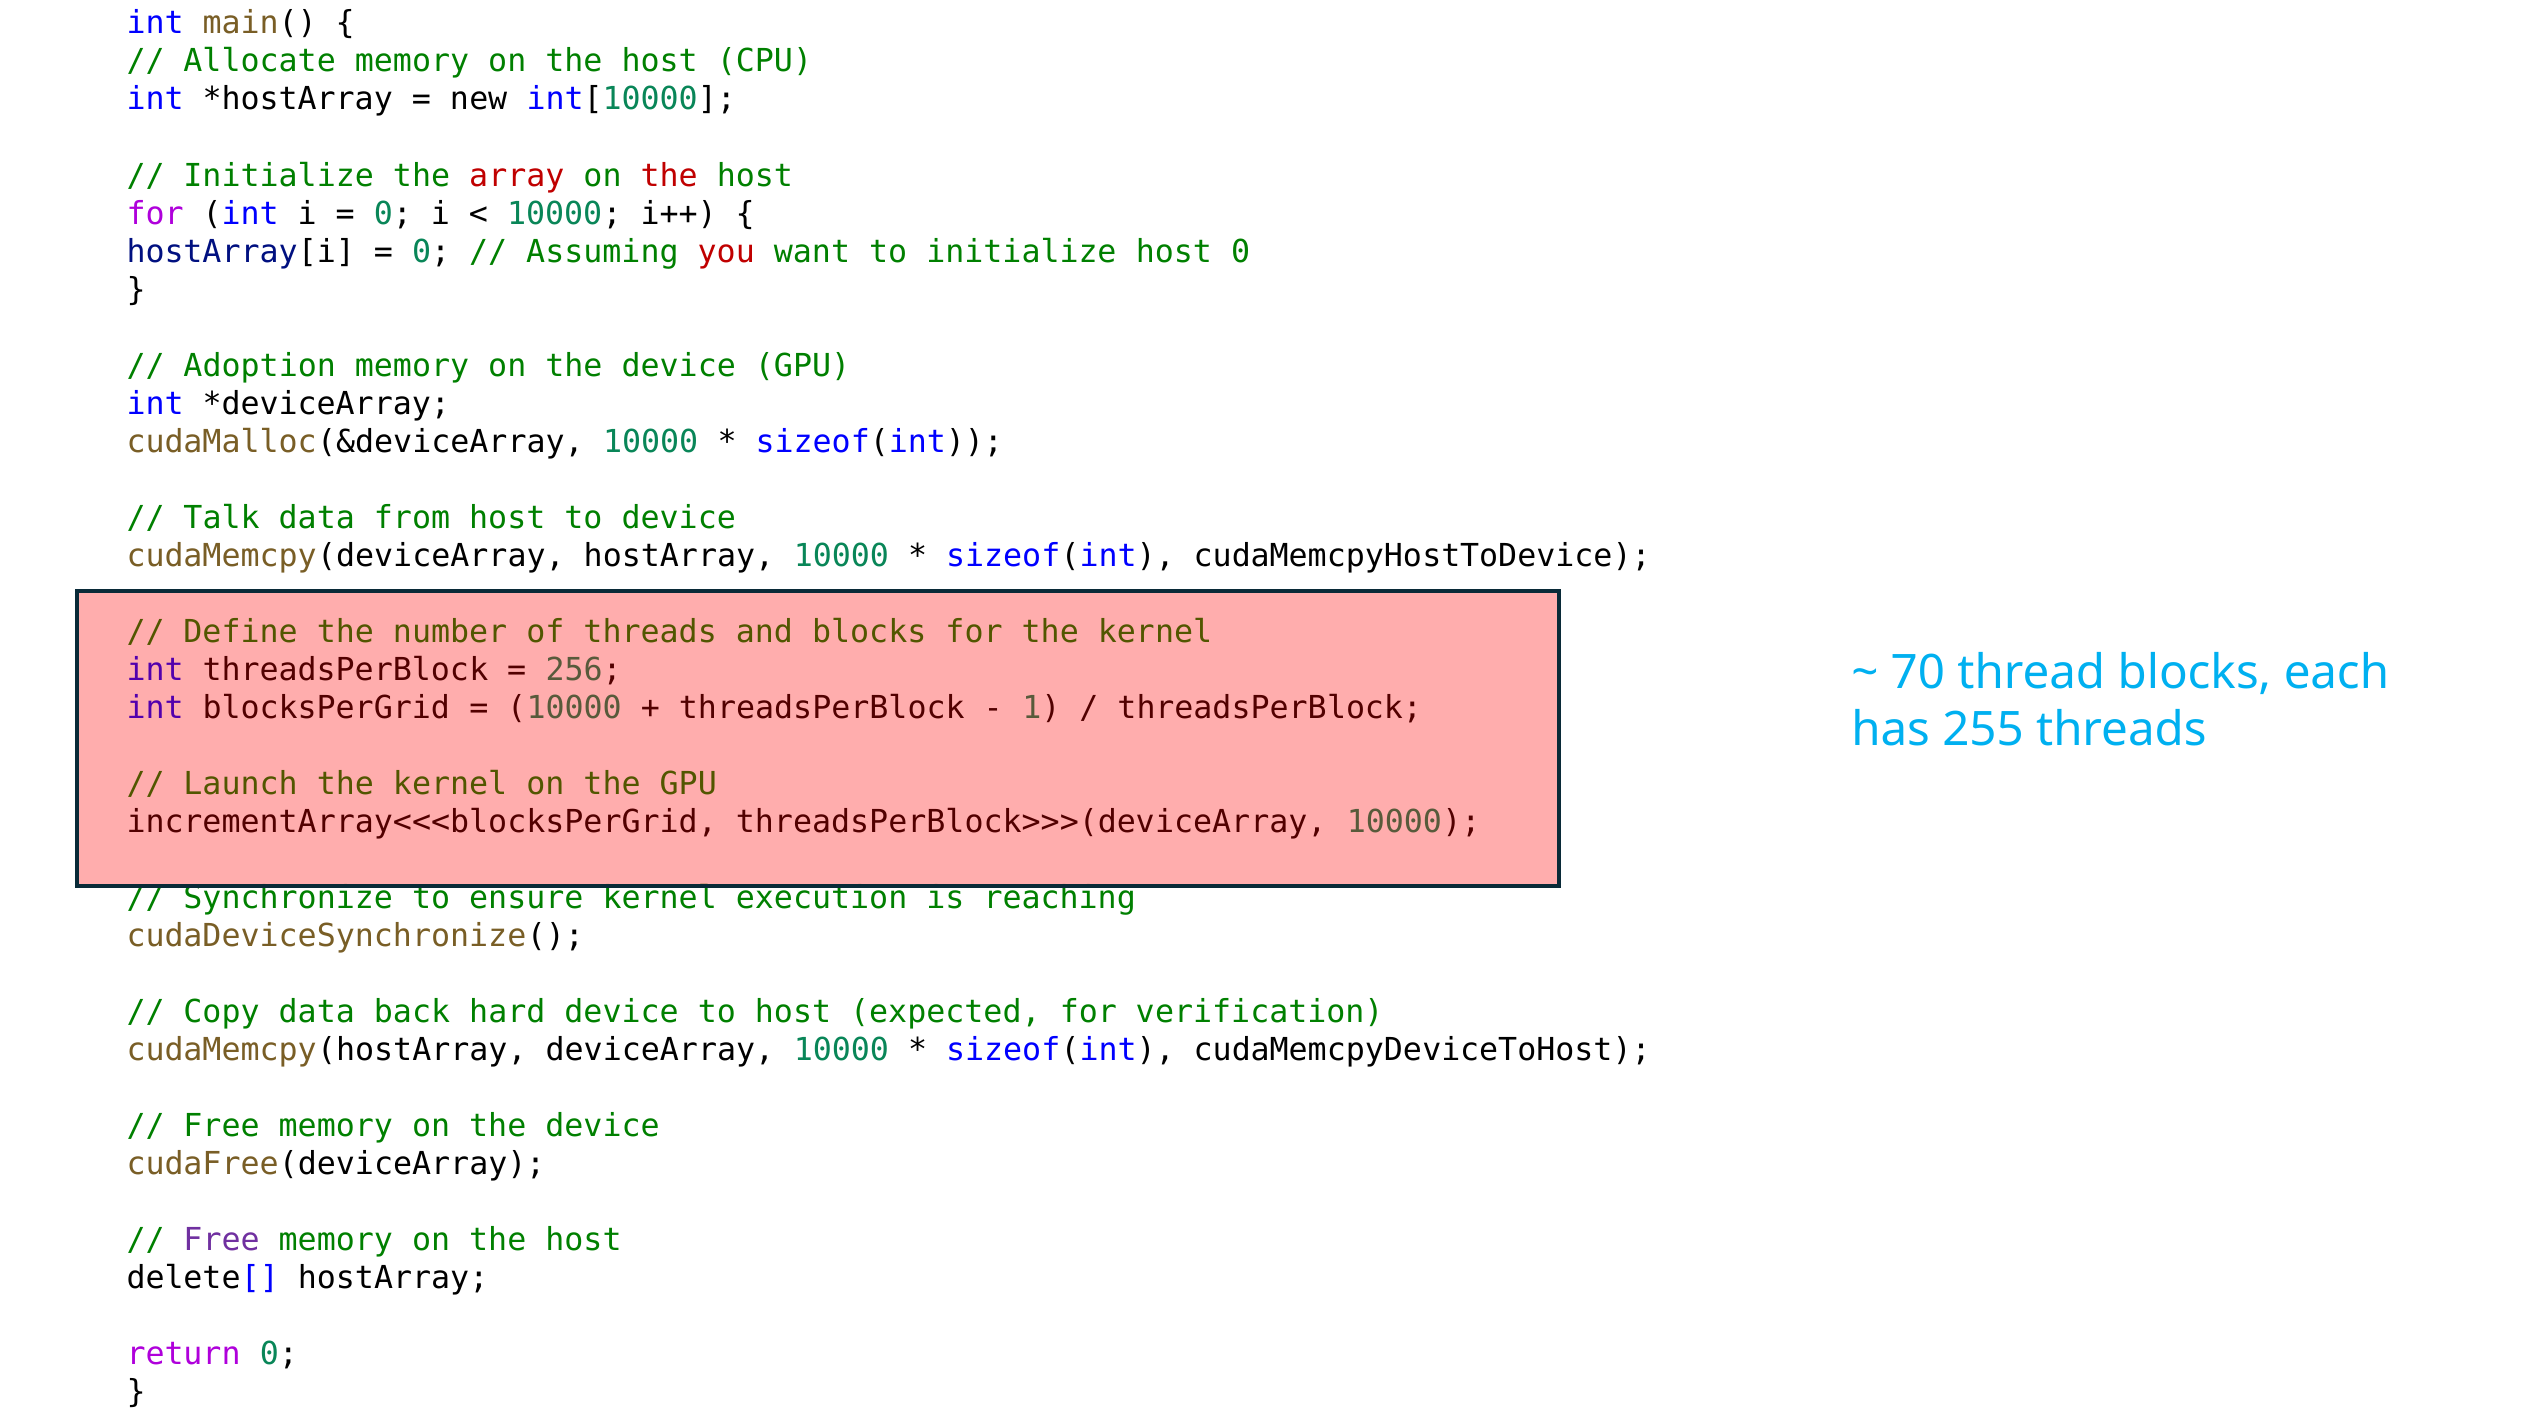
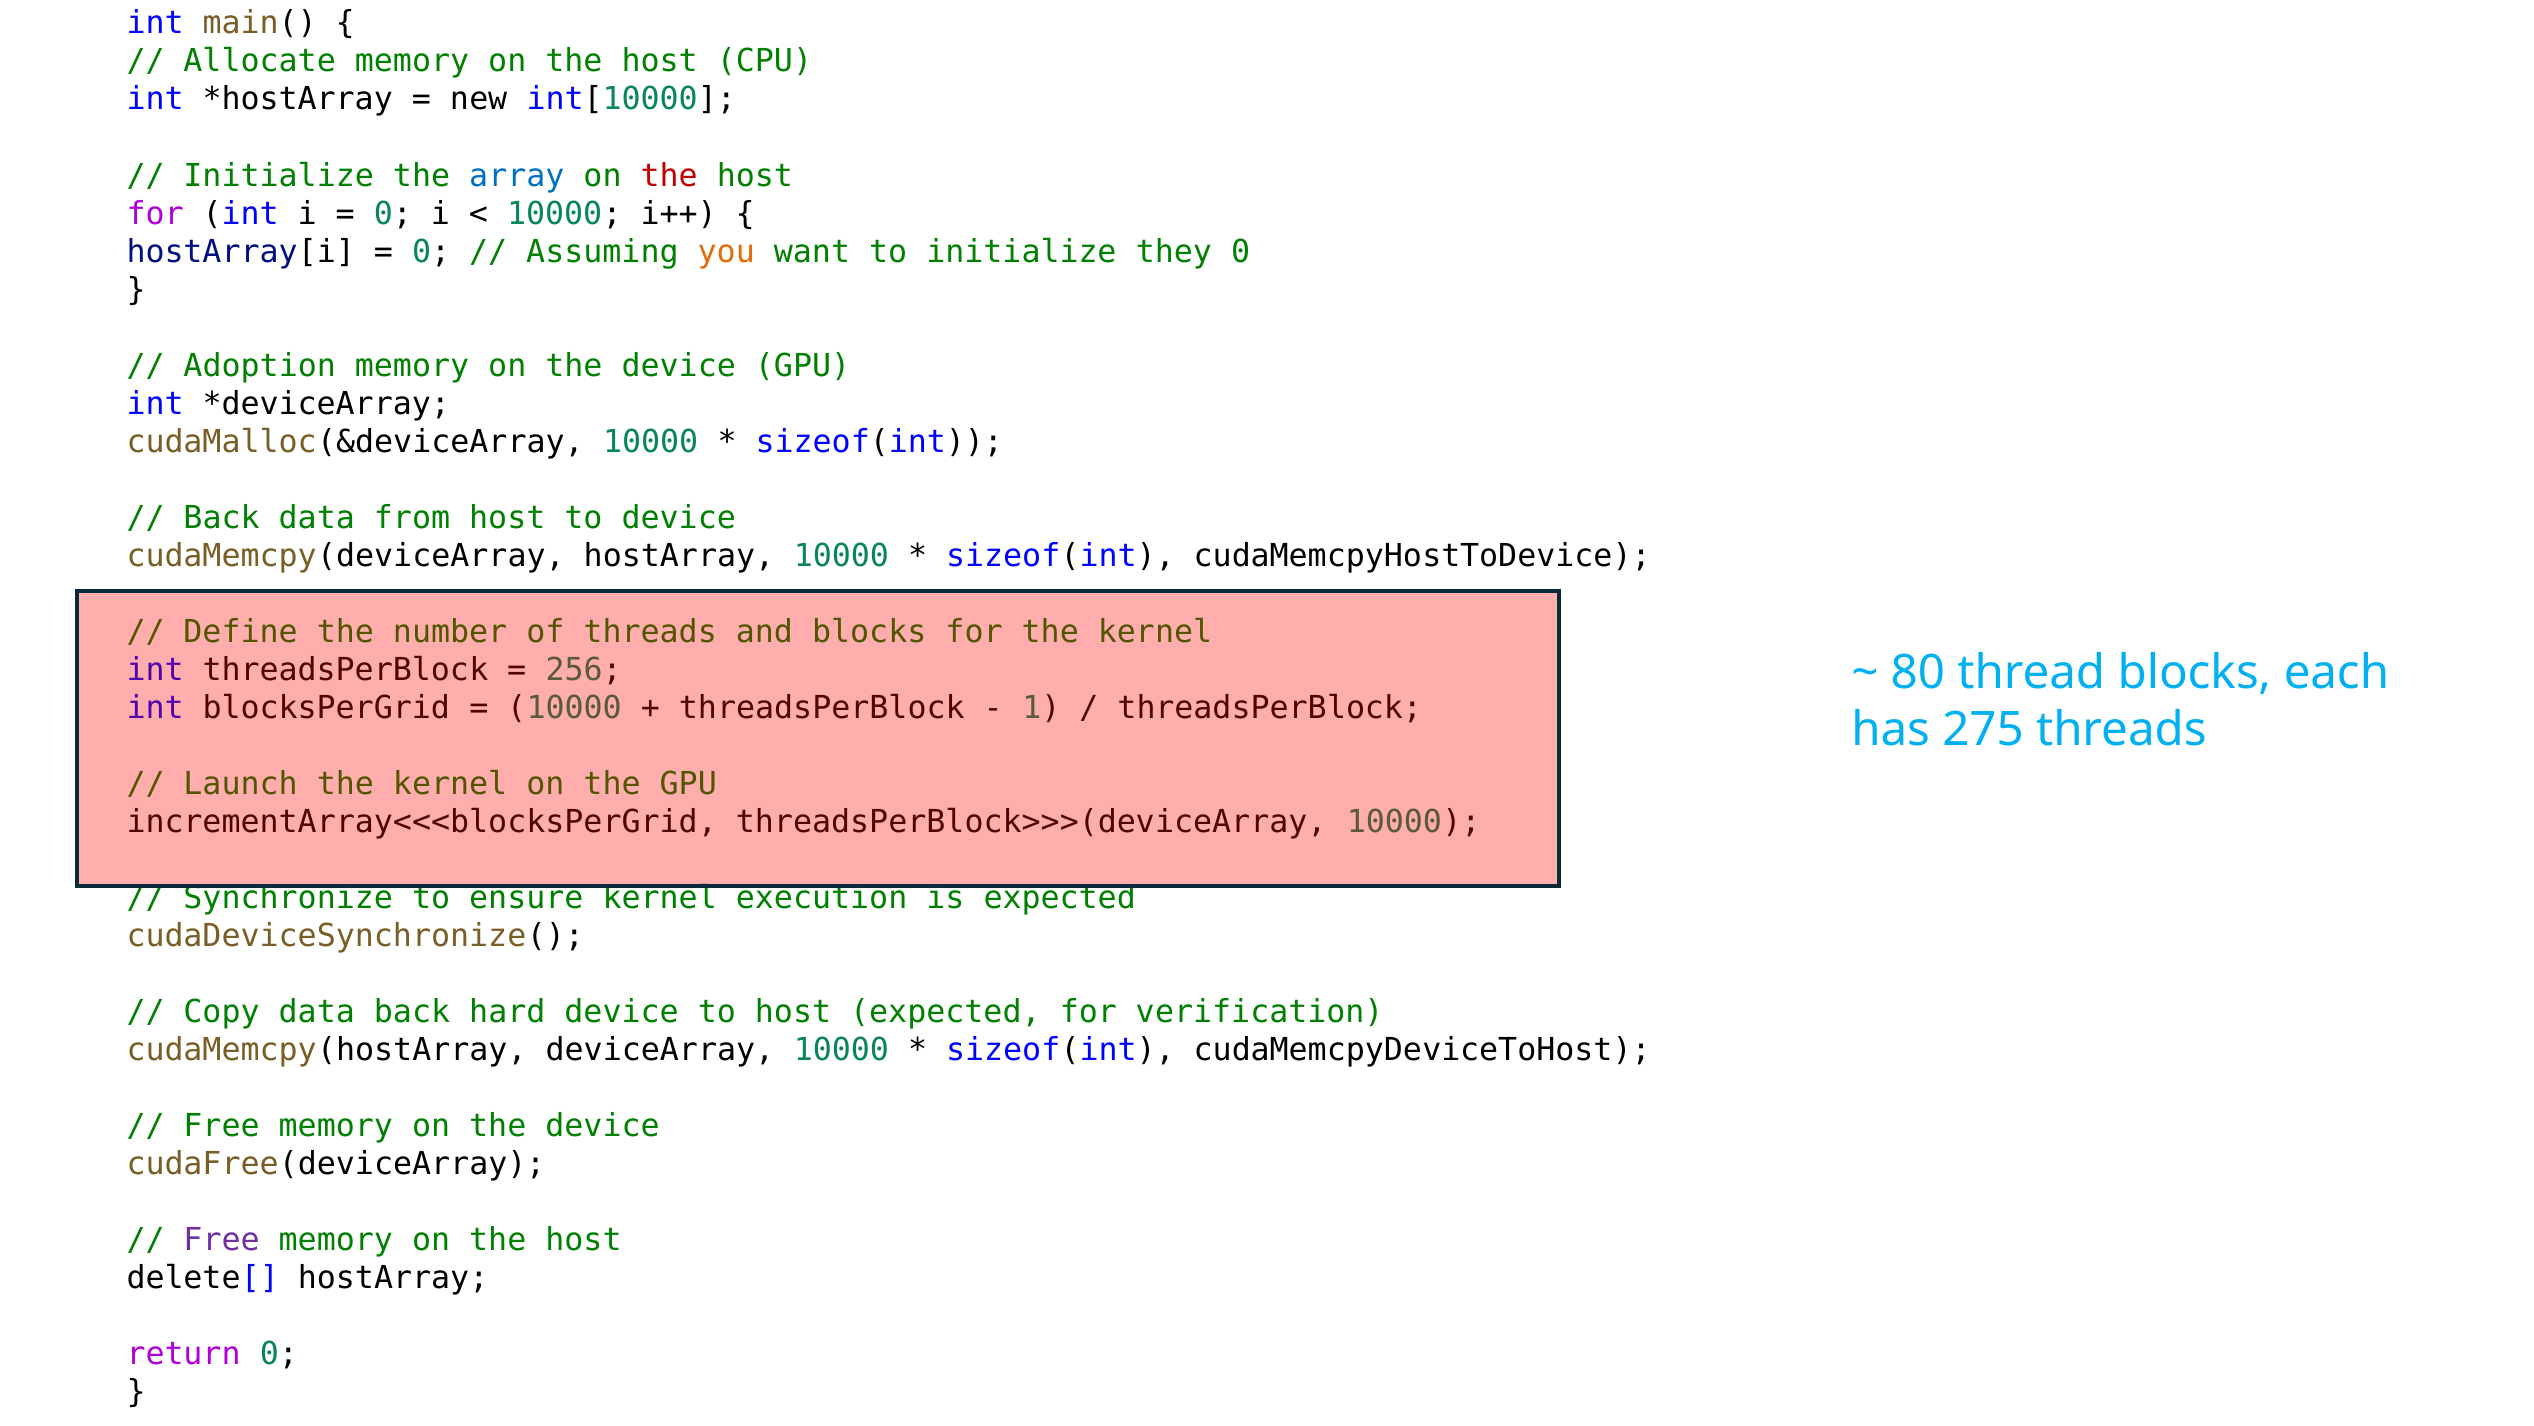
array colour: red -> blue (517, 175)
you colour: red -> orange (726, 252)
initialize host: host -> they (1174, 252)
Talk: Talk -> Back (222, 518)
70: 70 -> 80 (1918, 672)
255: 255 -> 275 (1983, 729)
is reaching: reaching -> expected (1060, 898)
